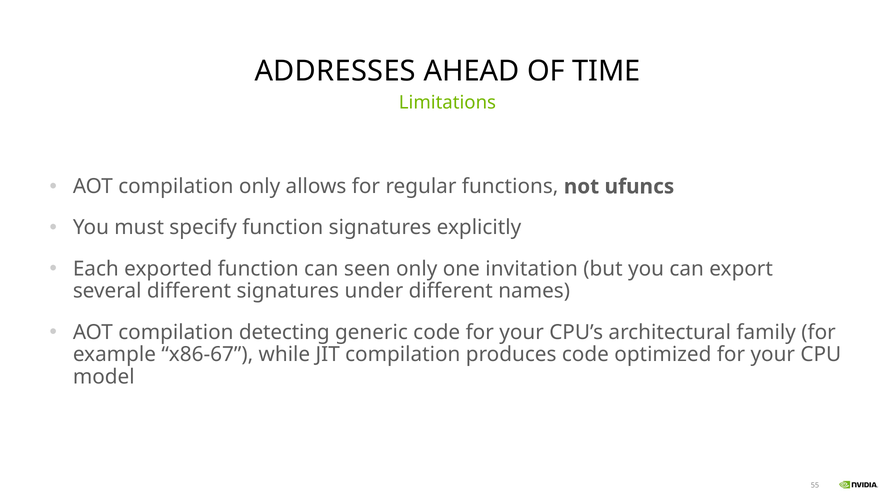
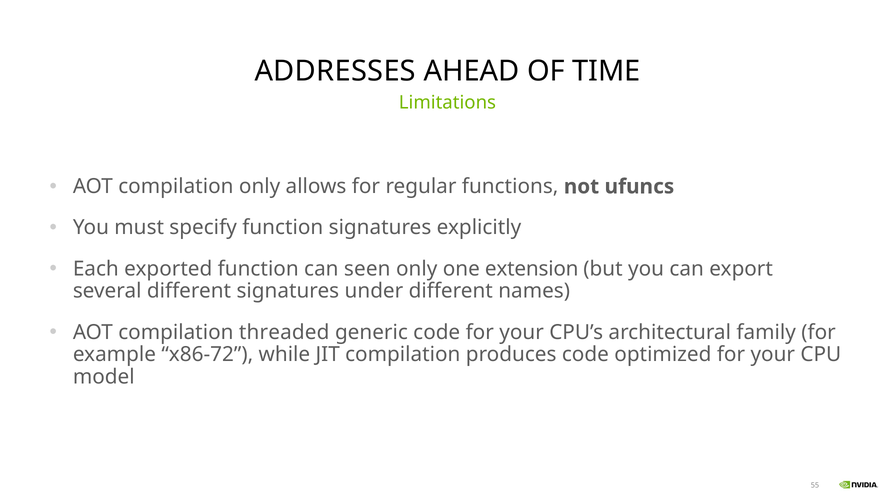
invitation: invitation -> extension (532, 268)
detecting: detecting -> threaded (284, 332)
x86-67: x86-67 -> x86-72 (207, 354)
